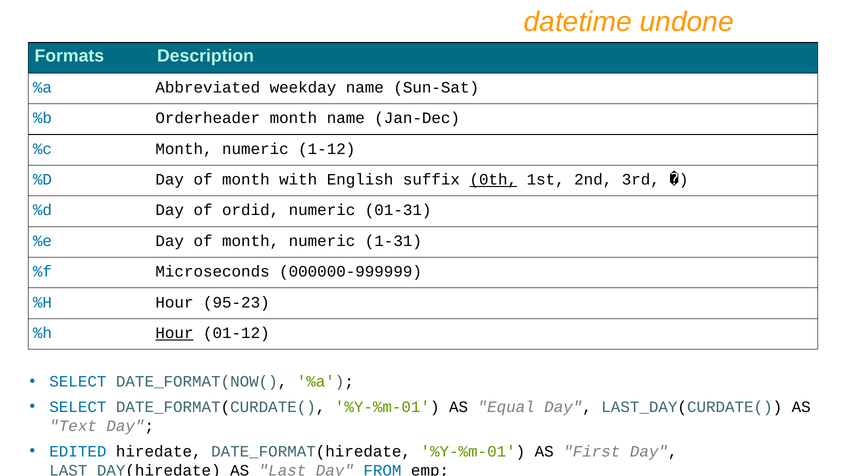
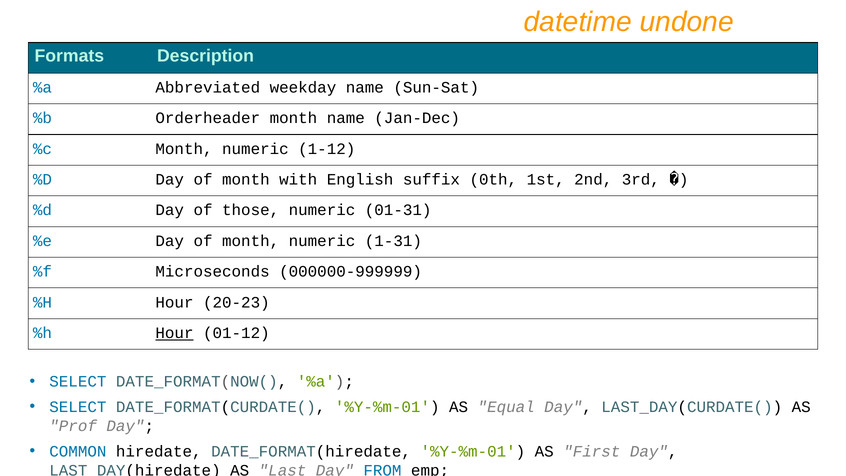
0th underline: present -> none (493, 179)
ordid: ordid -> those (251, 210)
95-23: 95-23 -> 20-23 (236, 302)
Text: Text -> Prof (73, 426)
EDITED: EDITED -> COMMON (78, 451)
